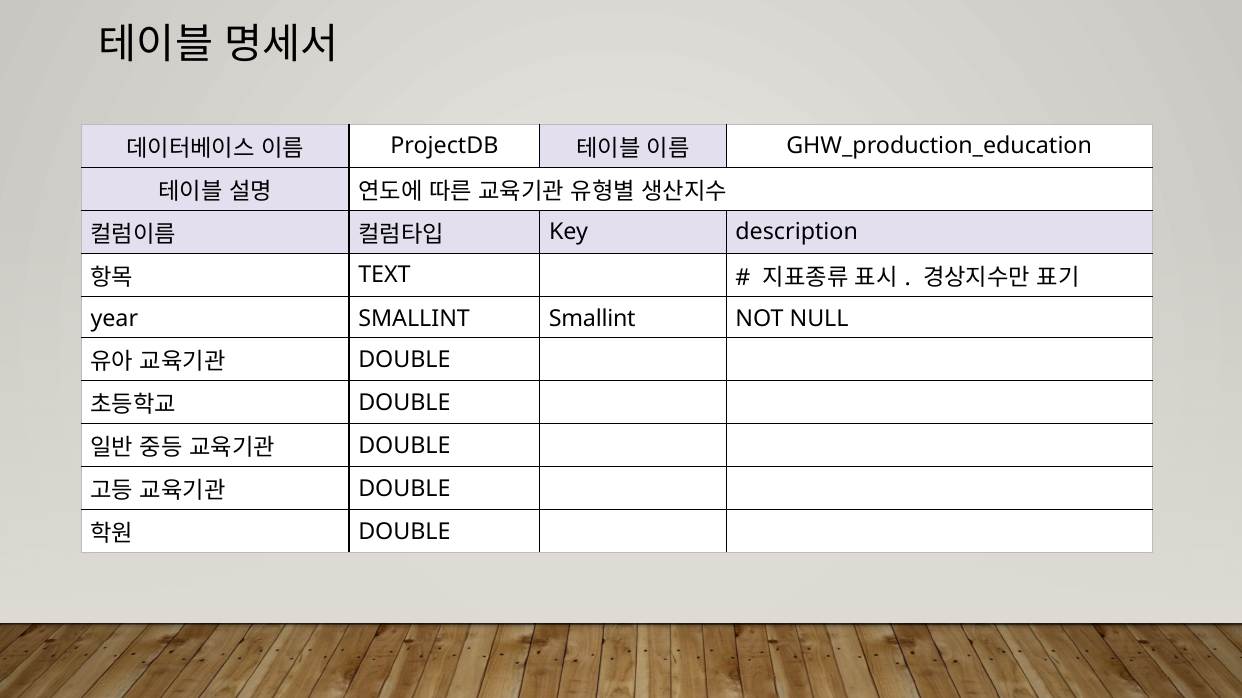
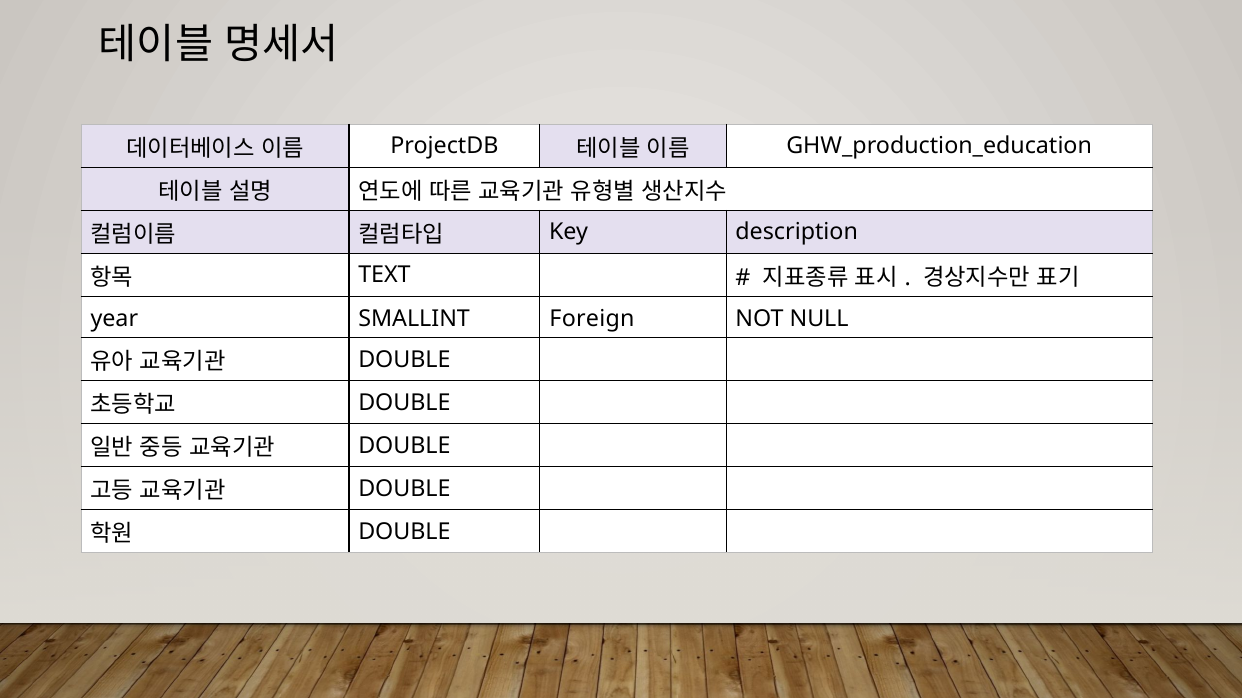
SMALLINT Smallint: Smallint -> Foreign (592, 319)
